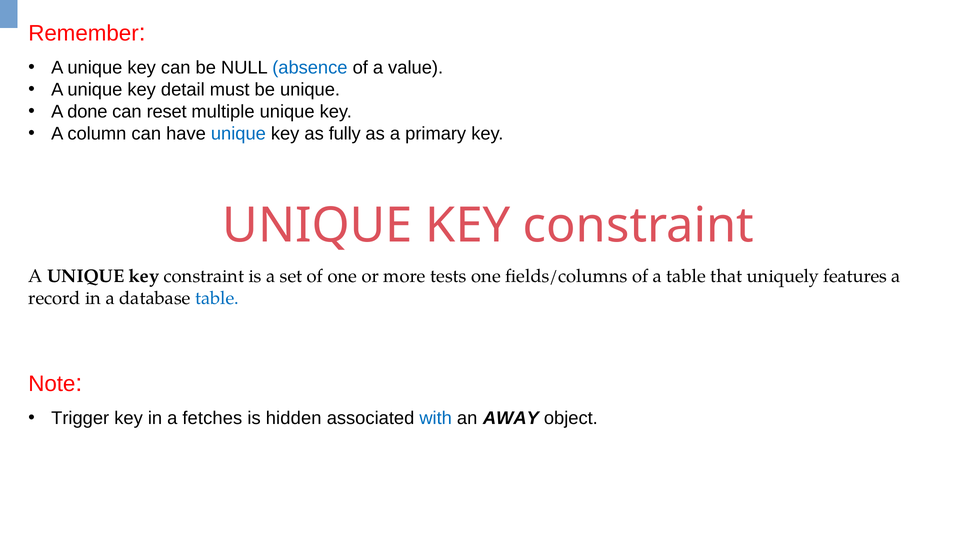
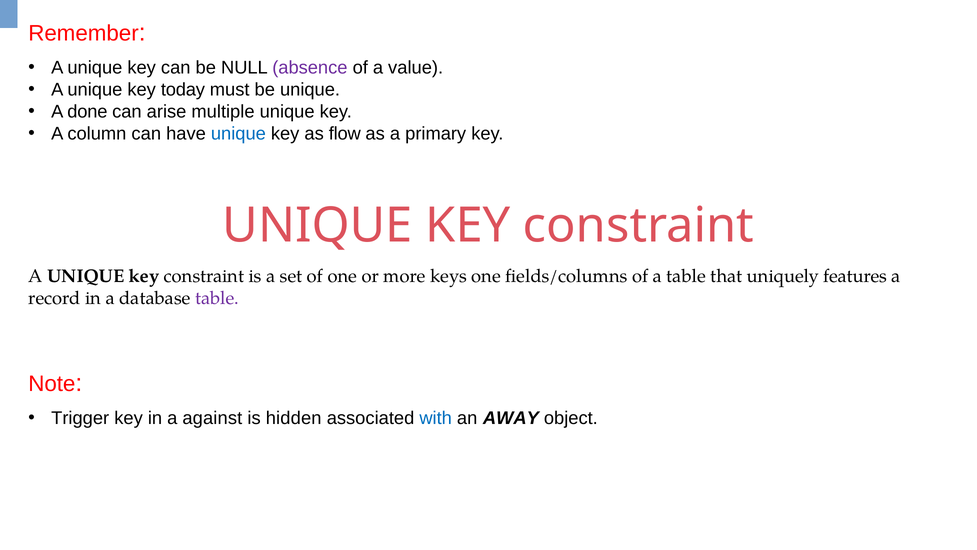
absence colour: blue -> purple (310, 67)
detail: detail -> today (183, 89)
reset: reset -> arise (167, 111)
fully: fully -> flow (345, 133)
tests: tests -> keys (449, 276)
table colour: blue -> purple (217, 298)
fetches: fetches -> against (212, 418)
